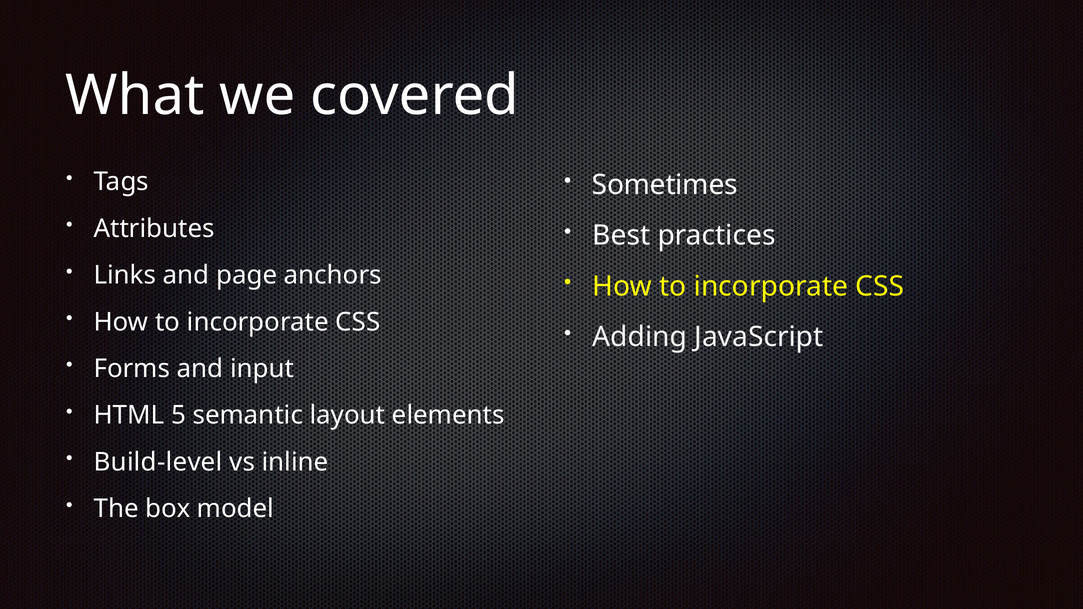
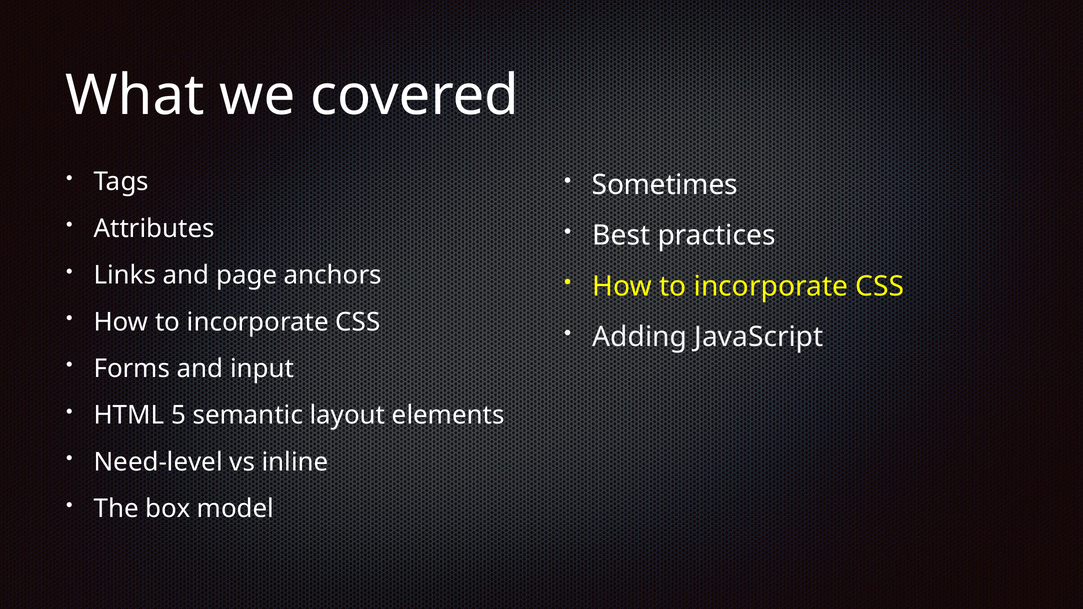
Build-level: Build-level -> Need-level (158, 462)
